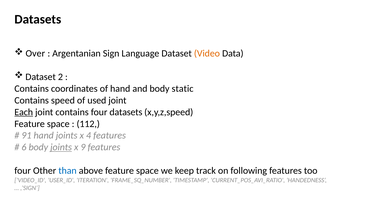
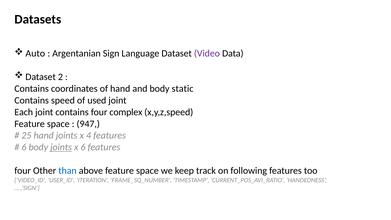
Over: Over -> Auto (35, 53)
Video colour: orange -> purple (207, 53)
Each underline: present -> none (24, 112)
four datasets: datasets -> complex (126, 112)
112: 112 -> 947 (88, 124)
91: 91 -> 25 (26, 135)
x 9: 9 -> 6 (83, 147)
